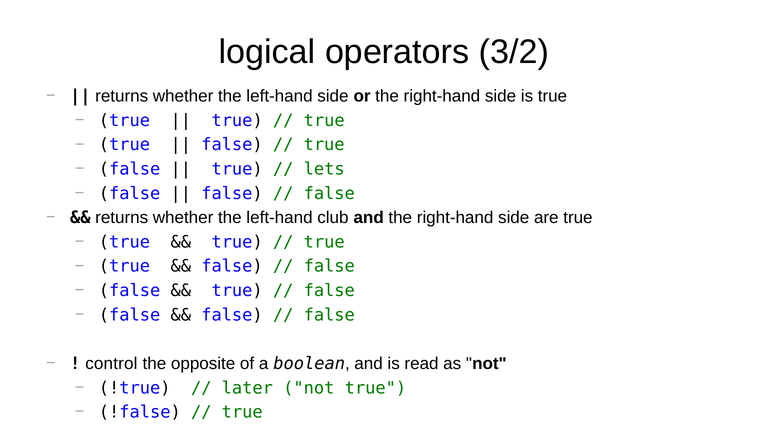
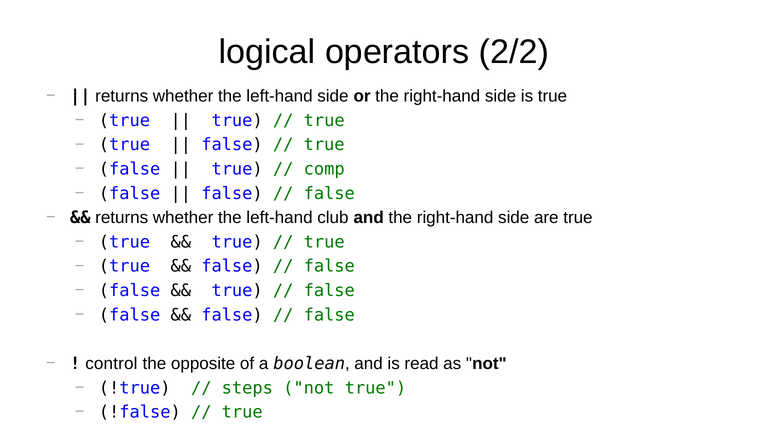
3/2: 3/2 -> 2/2 (514, 52)
lets: lets -> comp (324, 169)
later: later -> steps (247, 388)
